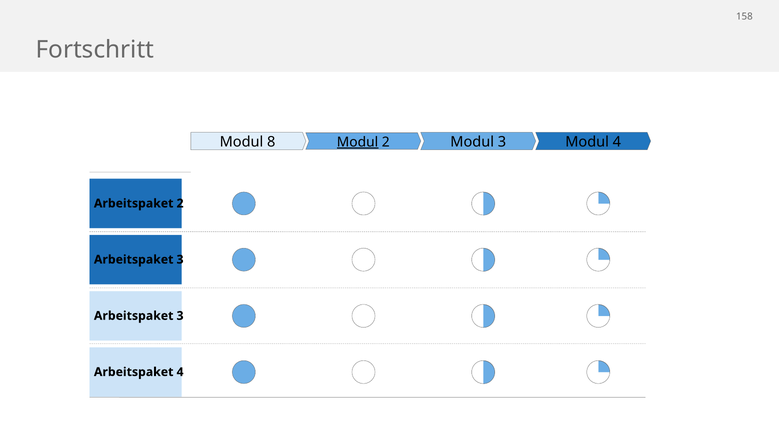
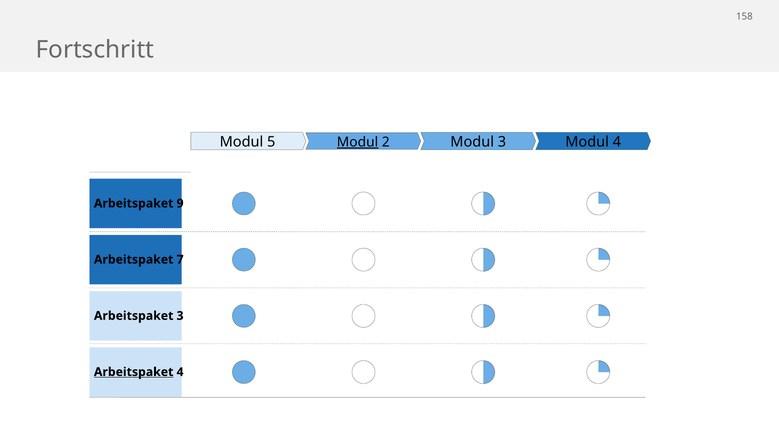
8: 8 -> 5 (271, 142)
Arbeitspaket 2: 2 -> 9 (180, 204)
3: 3 -> 7 (180, 260)
Arbeitspaket underline: none -> present (134, 372)
